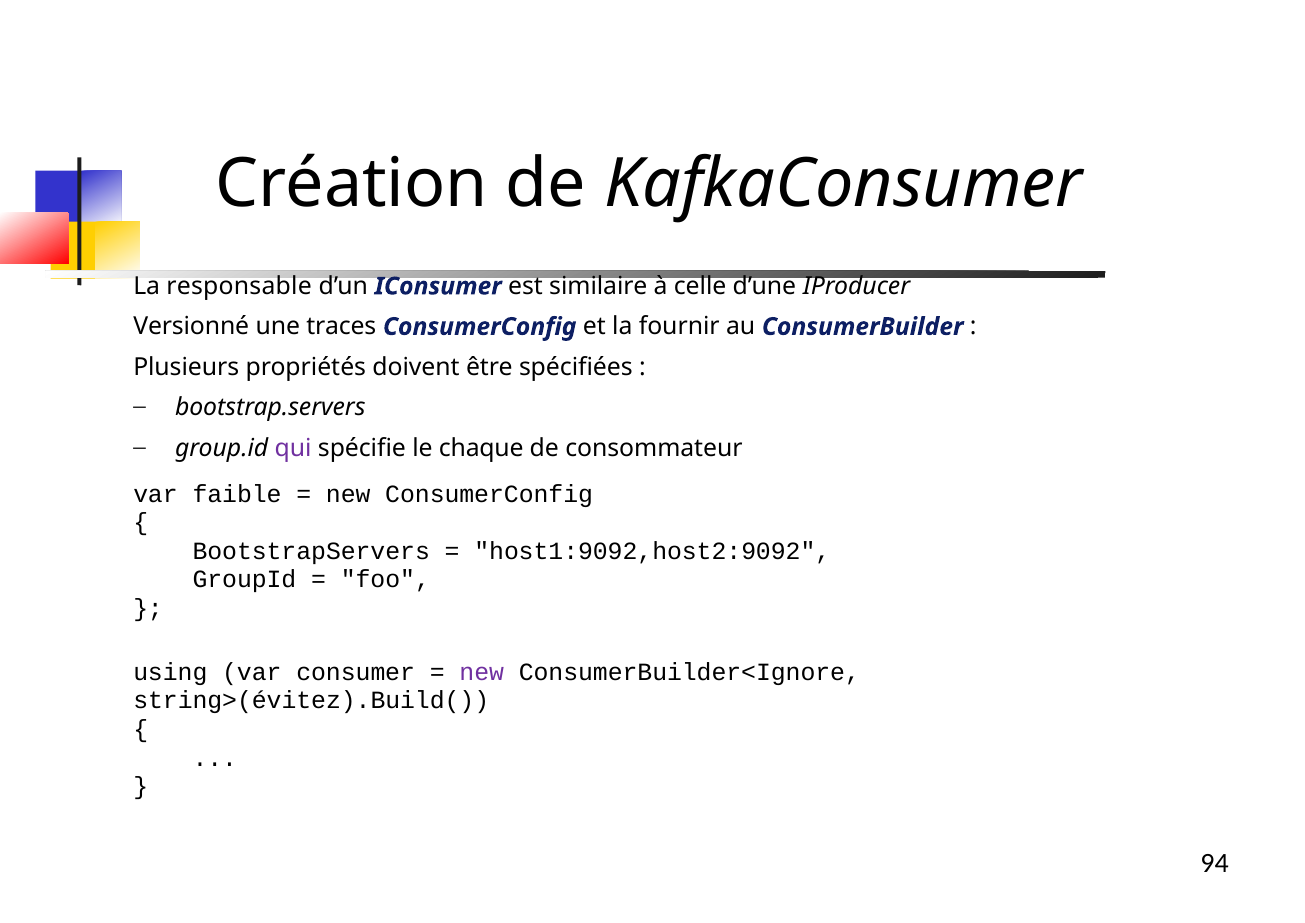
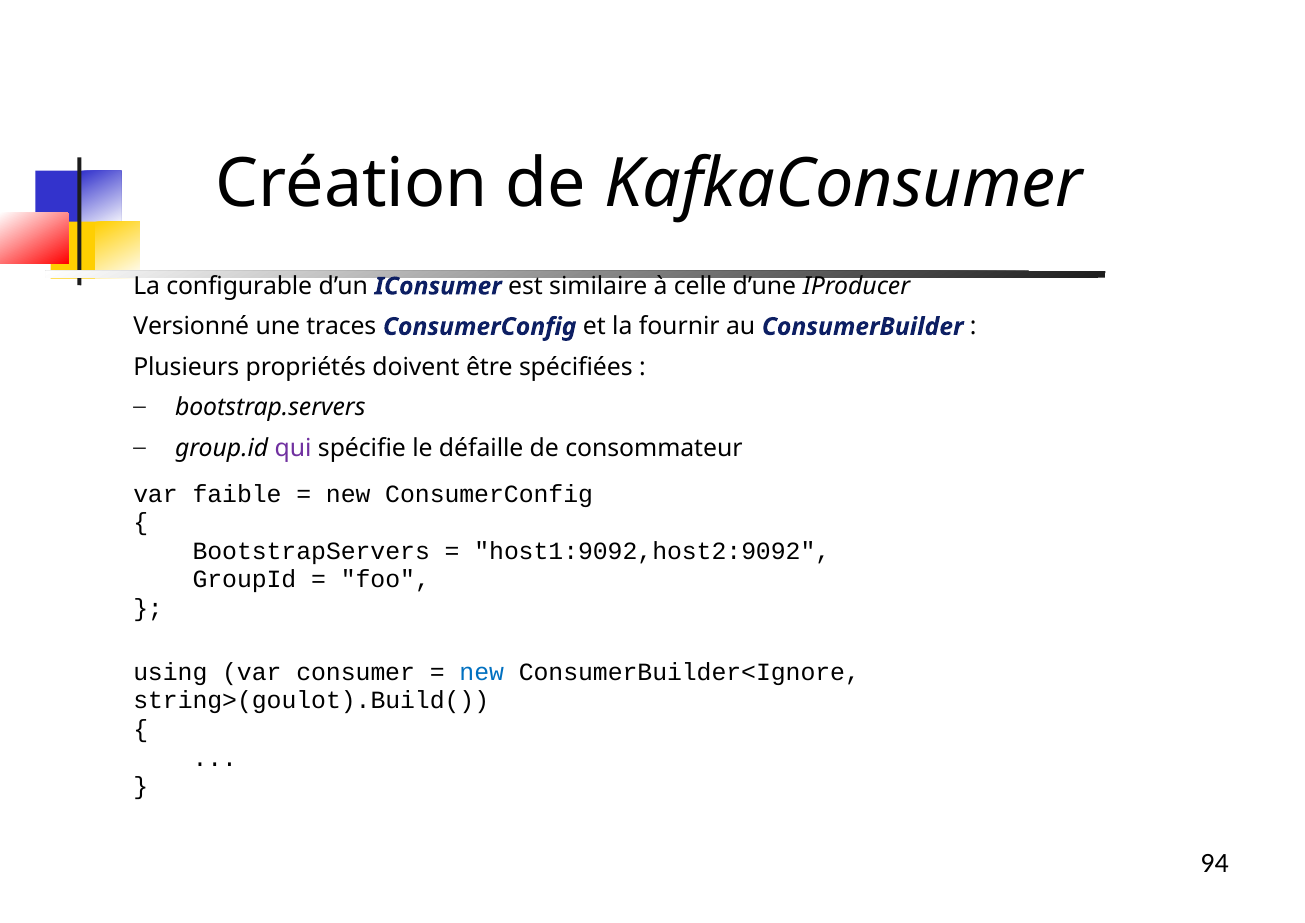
responsable: responsable -> configurable (239, 286)
chaque: chaque -> défaille (481, 448)
new colour: purple -> blue (482, 672)
string>(évitez).Build(: string>(évitez).Build( -> string>(goulot).Build( (311, 701)
